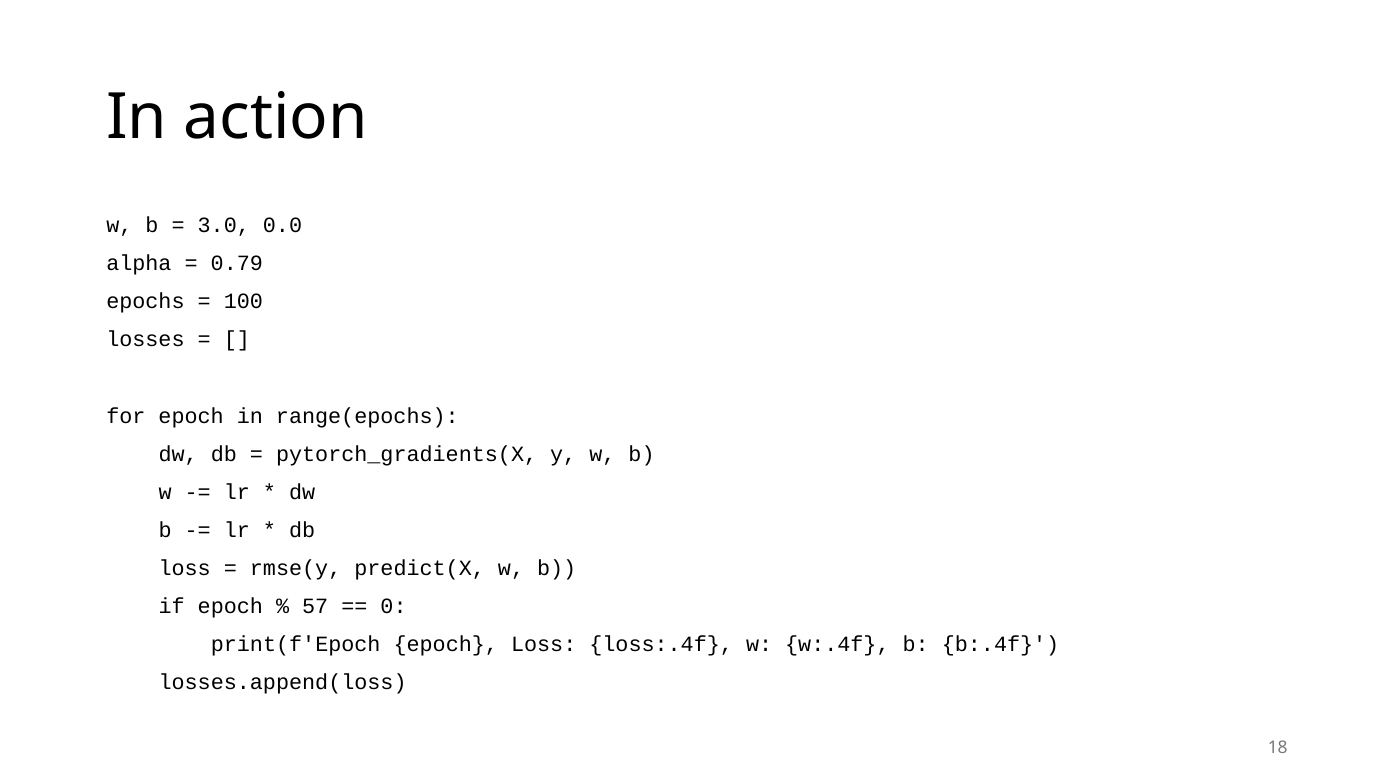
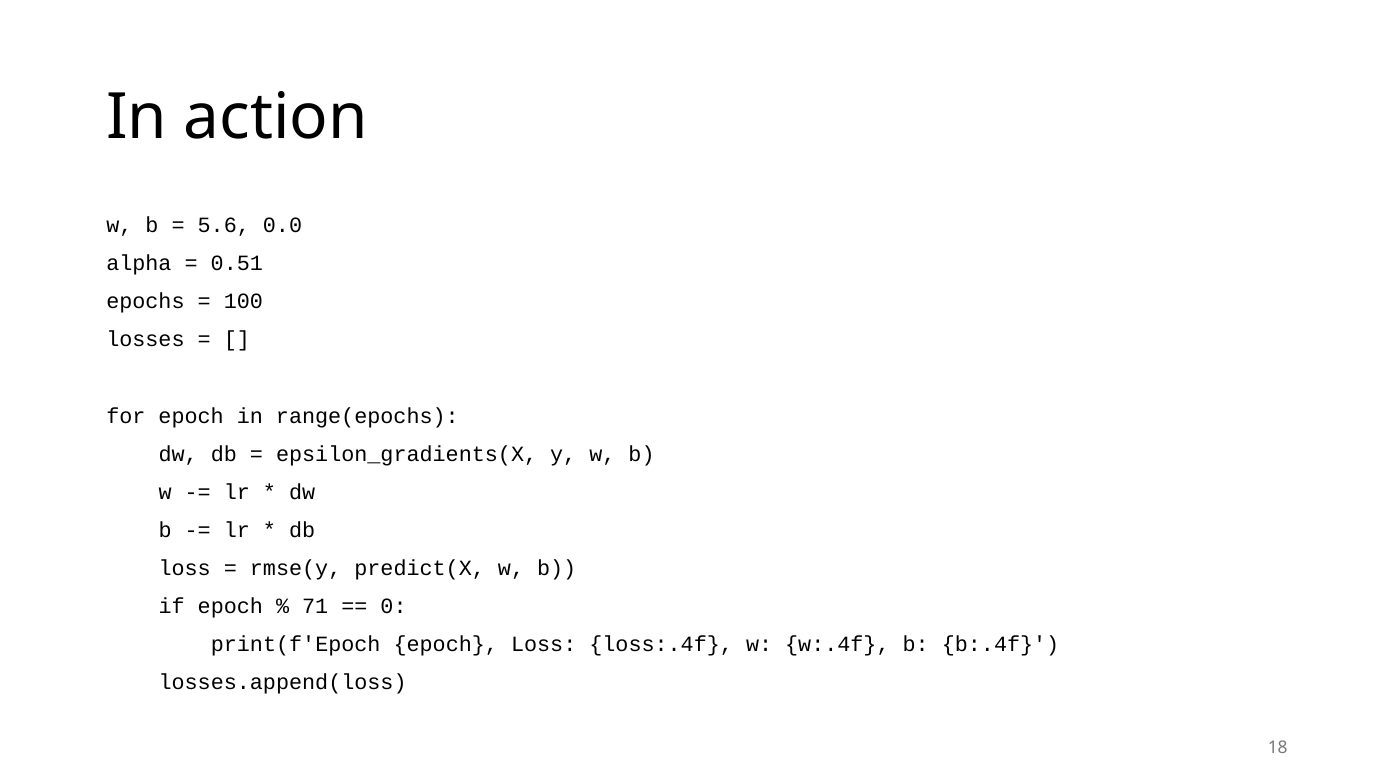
3.0: 3.0 -> 5.6 (224, 226)
0.79: 0.79 -> 0.51 (237, 264)
pytorch_gradients(X: pytorch_gradients(X -> epsilon_gradients(X (407, 454)
57: 57 -> 71 (315, 606)
